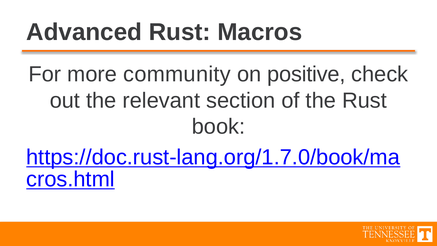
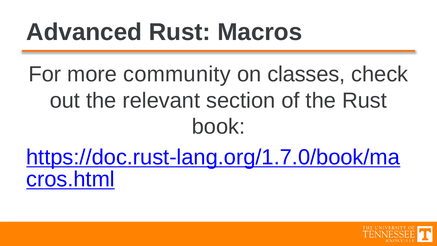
positive: positive -> classes (306, 74)
